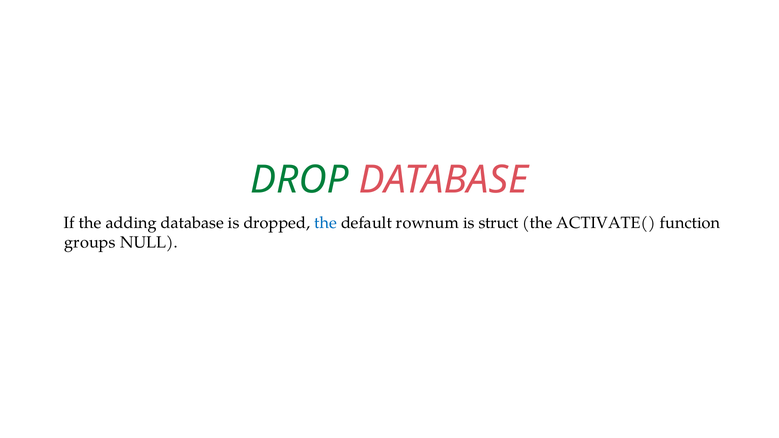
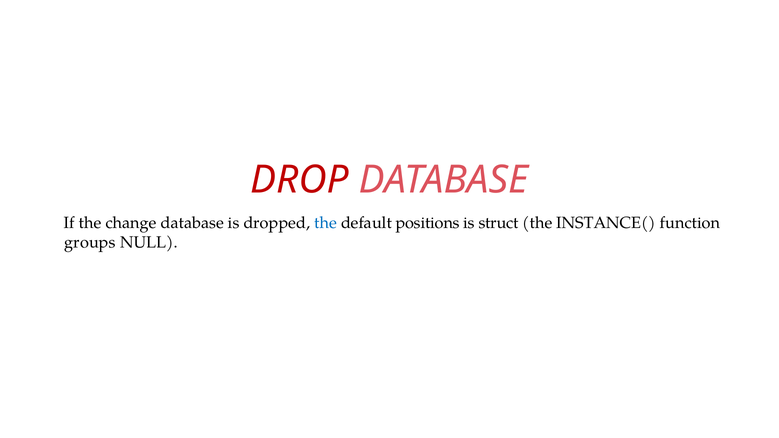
DROP colour: green -> red (300, 180)
adding: adding -> change (131, 223)
rownum: rownum -> positions (428, 223)
ACTIVATE(: ACTIVATE( -> INSTANCE( (606, 223)
